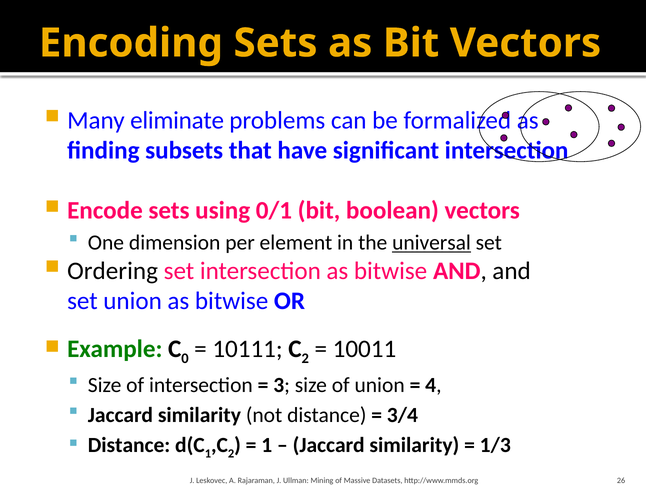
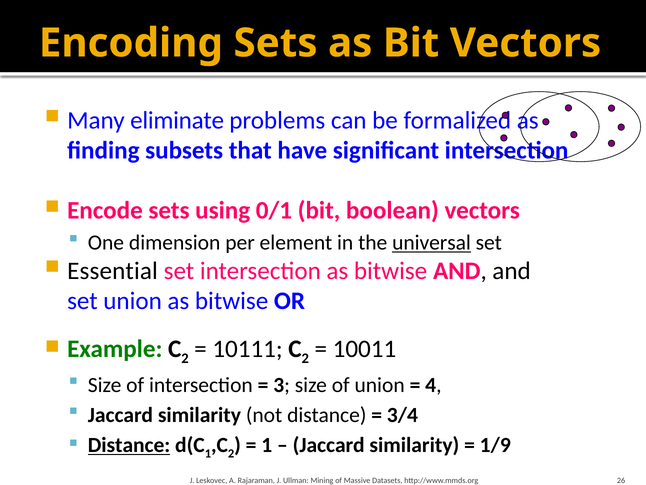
Ordering: Ordering -> Essential (113, 271)
0: 0 -> 2 (185, 358)
Distance underline: none -> present (129, 445)
1/3: 1/3 -> 1/9 (495, 445)
